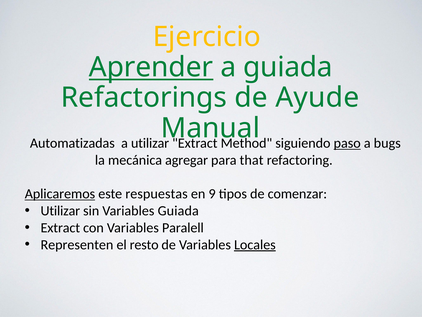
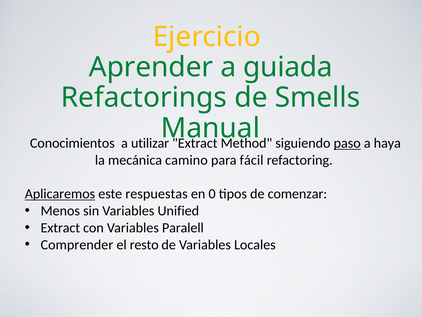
Aprender underline: present -> none (151, 67)
Ayude: Ayude -> Smells (318, 98)
Automatizadas: Automatizadas -> Conocimientos (72, 143)
bugs: bugs -> haya (387, 143)
agregar: agregar -> camino (186, 160)
that: that -> fácil (252, 160)
9: 9 -> 0 (212, 194)
Utilizar: Utilizar -> Menos (60, 211)
Variables Guiada: Guiada -> Unified (178, 211)
Representen: Representen -> Comprender (77, 244)
Locales underline: present -> none (255, 244)
